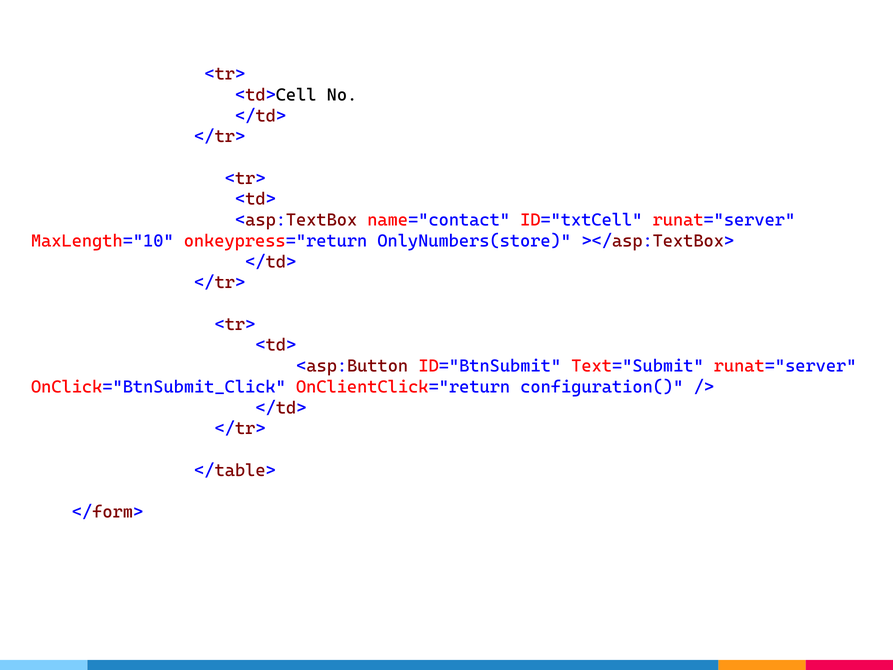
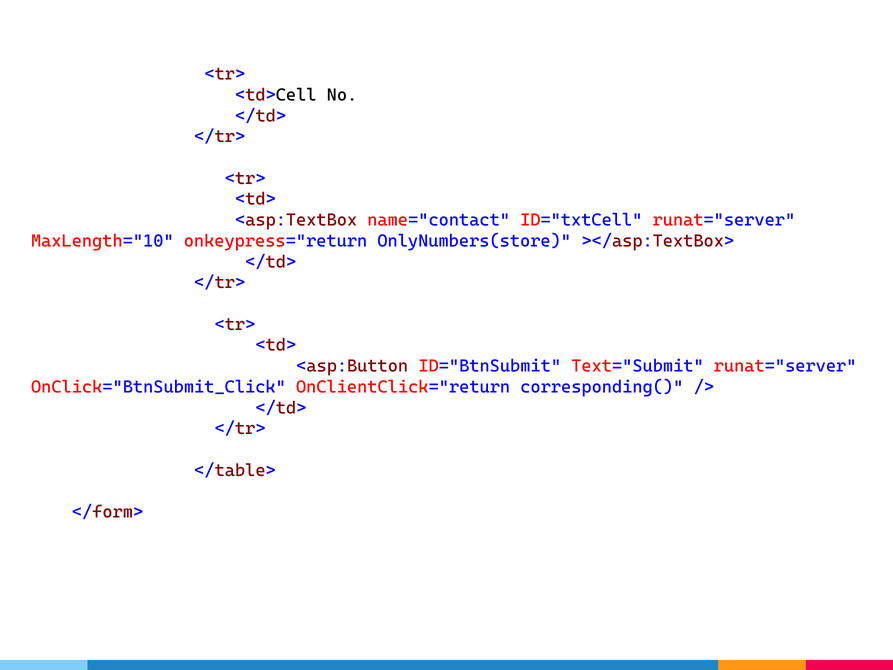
configuration(: configuration( -> corresponding( (602, 387)
